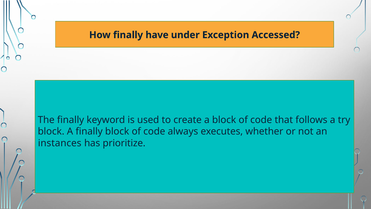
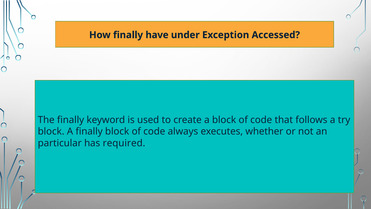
instances: instances -> particular (60, 143)
prioritize: prioritize -> required (124, 143)
